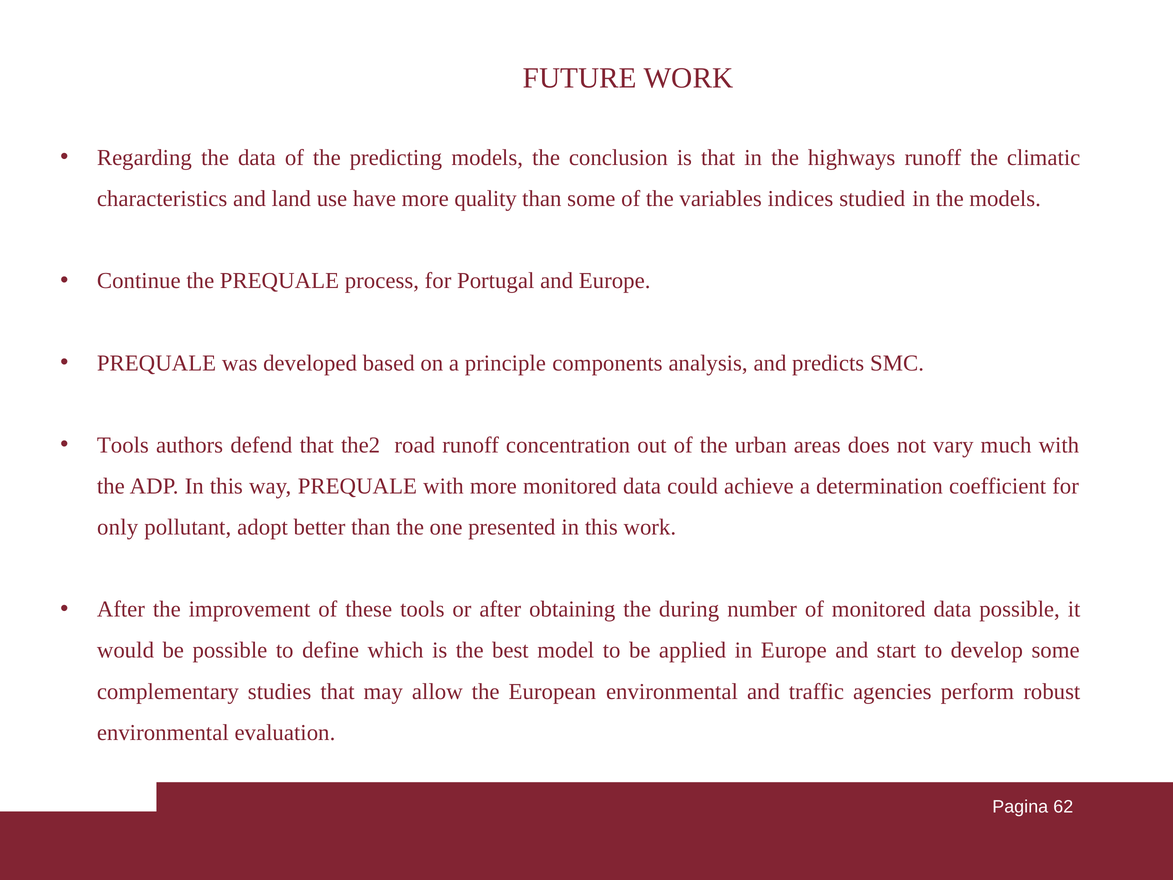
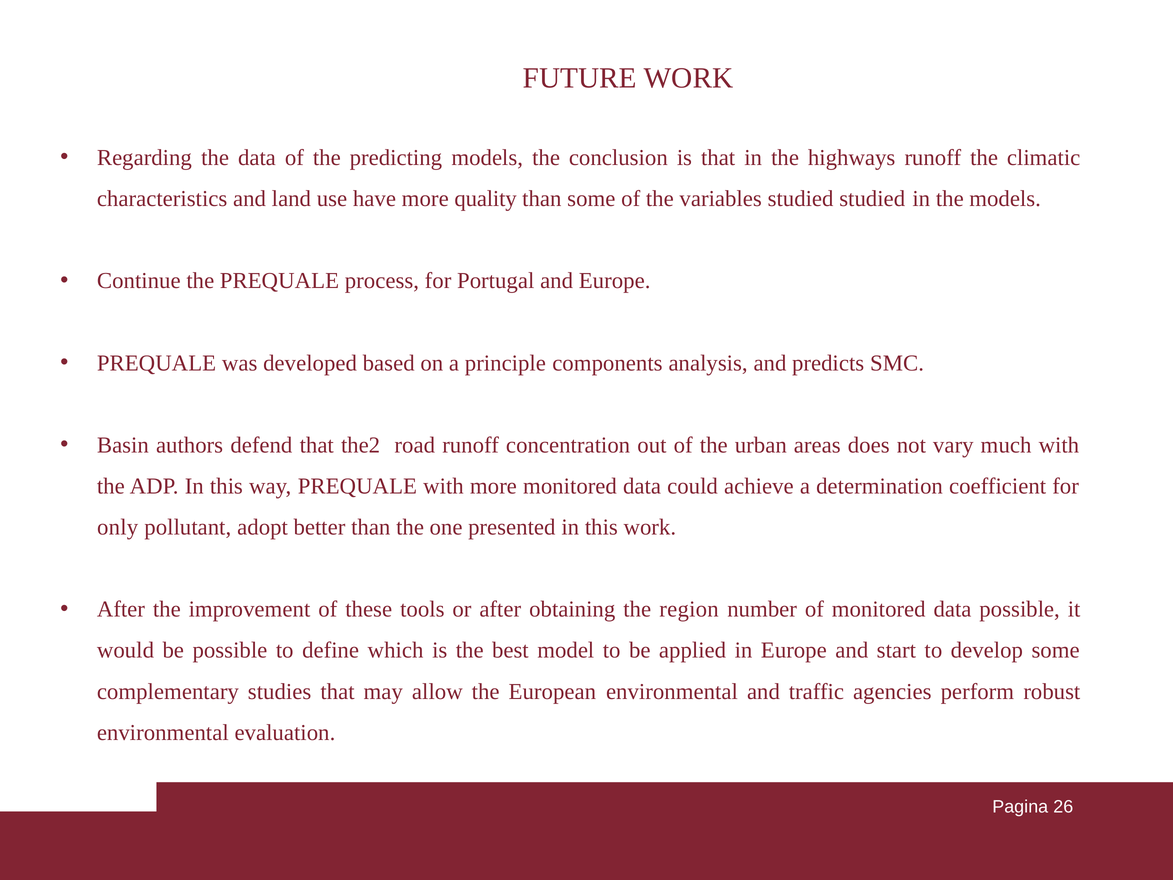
variables indices: indices -> studied (801, 199)
Tools: Tools -> Basin (123, 445)
during: during -> region (689, 609)
62: 62 -> 26 (1063, 806)
